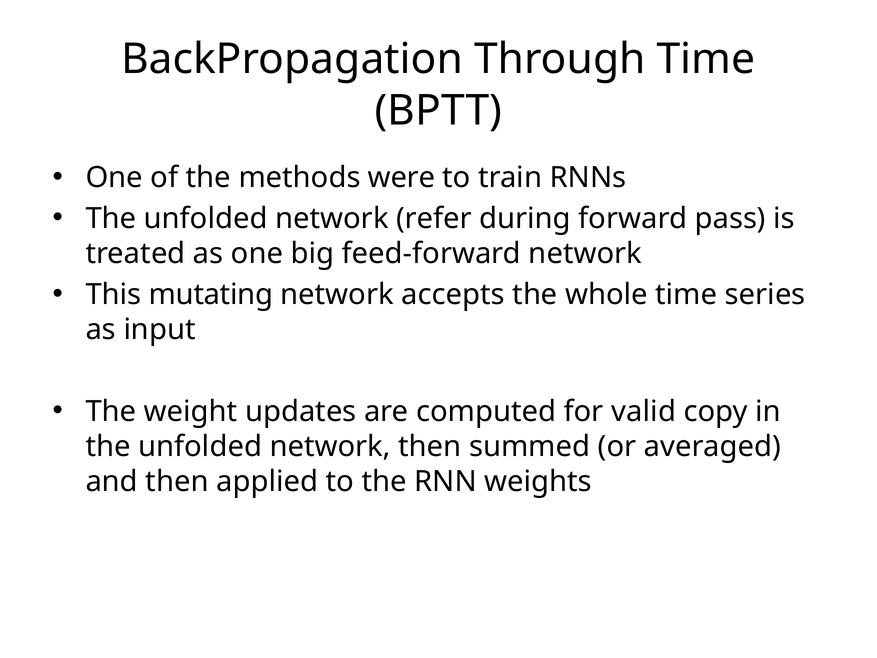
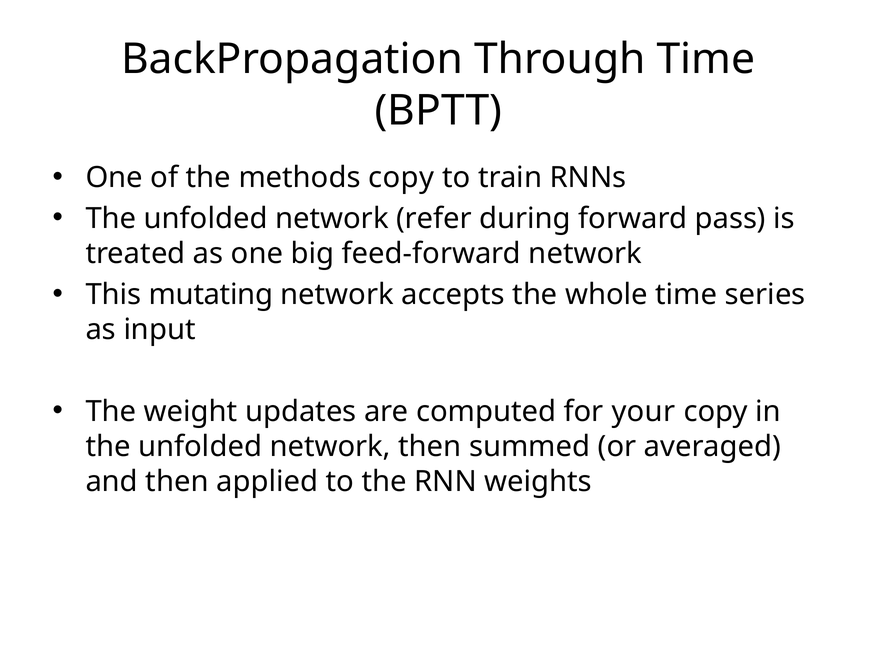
methods were: were -> copy (401, 177)
valid: valid -> your (644, 411)
